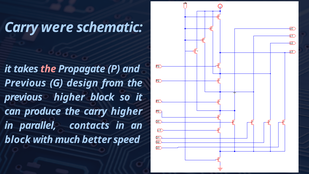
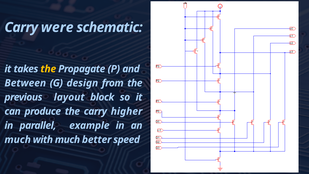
the colour: pink -> yellow (48, 69)
Previous: Previous -> Between (25, 83)
previous higher: higher -> layout (69, 97)
contacts: contacts -> example (89, 125)
block: block -> much (18, 139)
